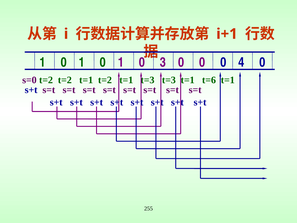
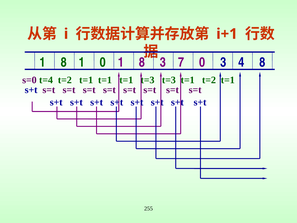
0: 0 -> 8 (64, 62)
0: 0 -> 8 (142, 62)
3 0: 0 -> 7 (181, 62)
0: 0 -> 3 (223, 62)
4 0: 0 -> 8 (262, 62)
s=0 t=2: t=2 -> t=4 (46, 80)
t=2 t=1 t=2: t=2 -> t=1 (105, 80)
t=1 t=6: t=6 -> t=2 (209, 80)
